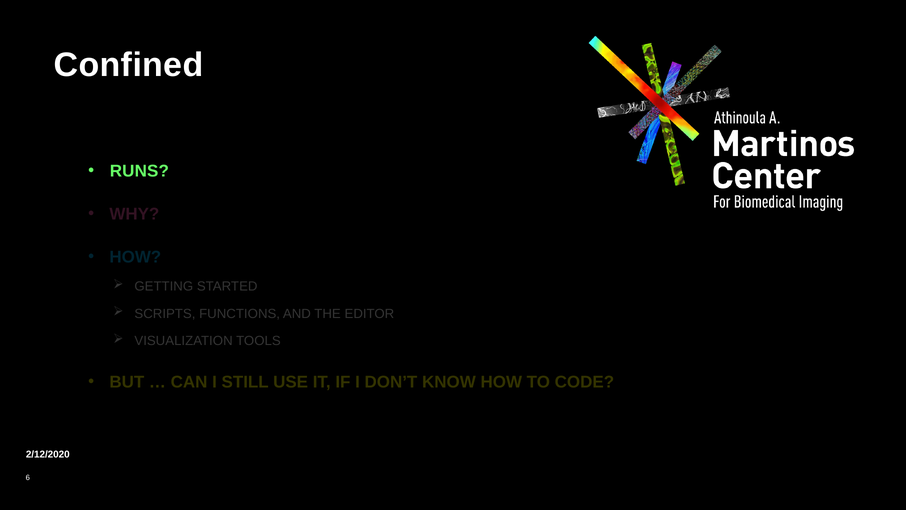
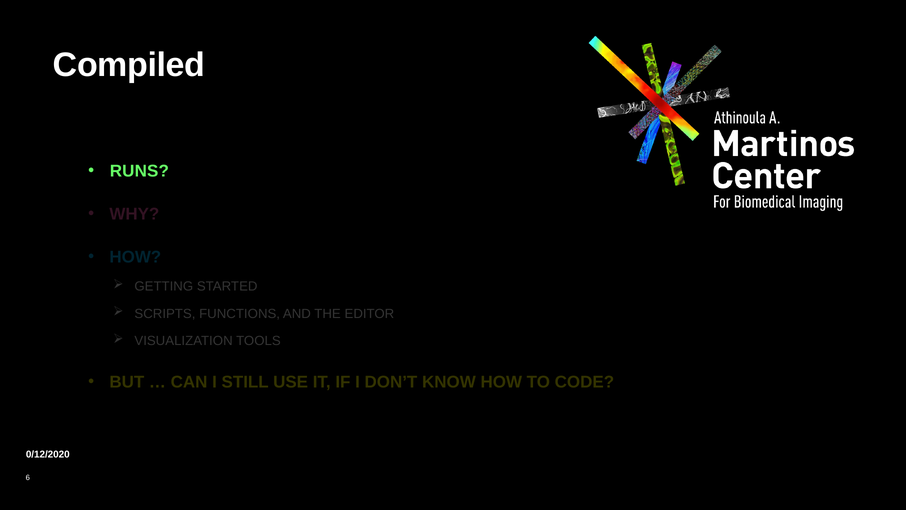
Confined: Confined -> Compiled (129, 65)
2/12/2020: 2/12/2020 -> 0/12/2020 (48, 454)
